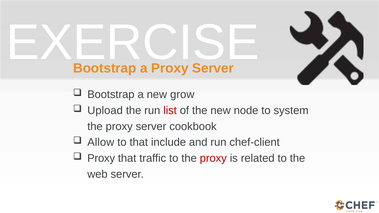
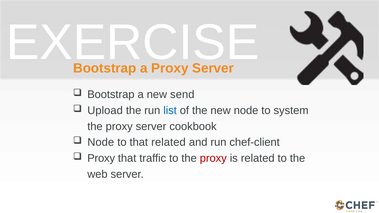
grow: grow -> send (182, 95)
list colour: red -> blue (170, 111)
Allow: Allow -> Node (101, 142)
that include: include -> related (168, 142)
